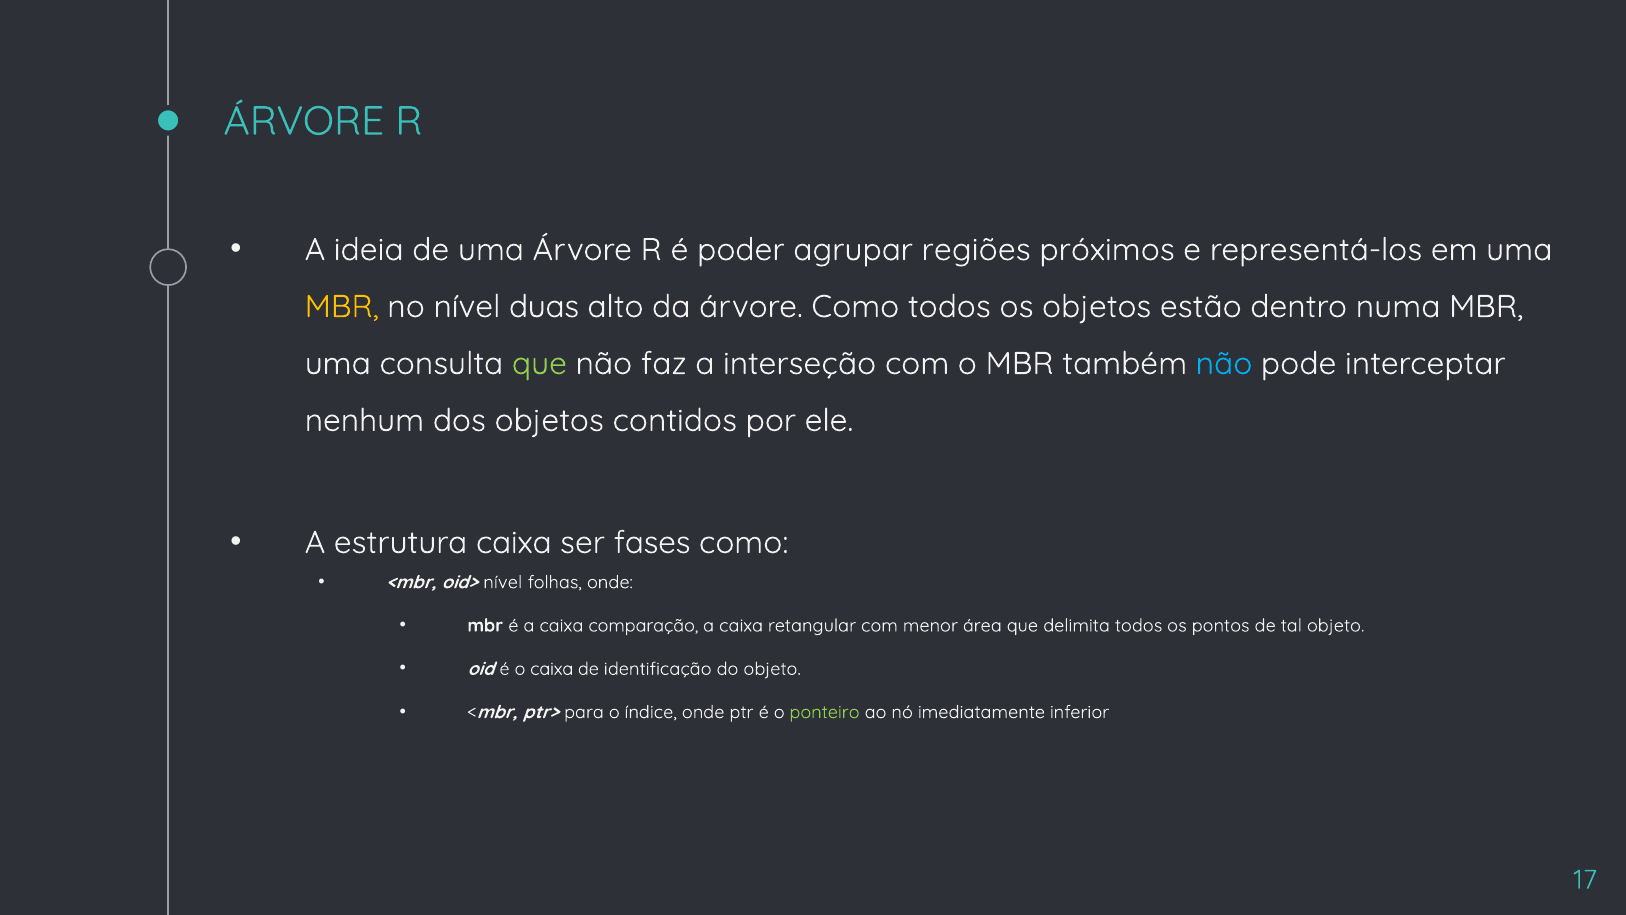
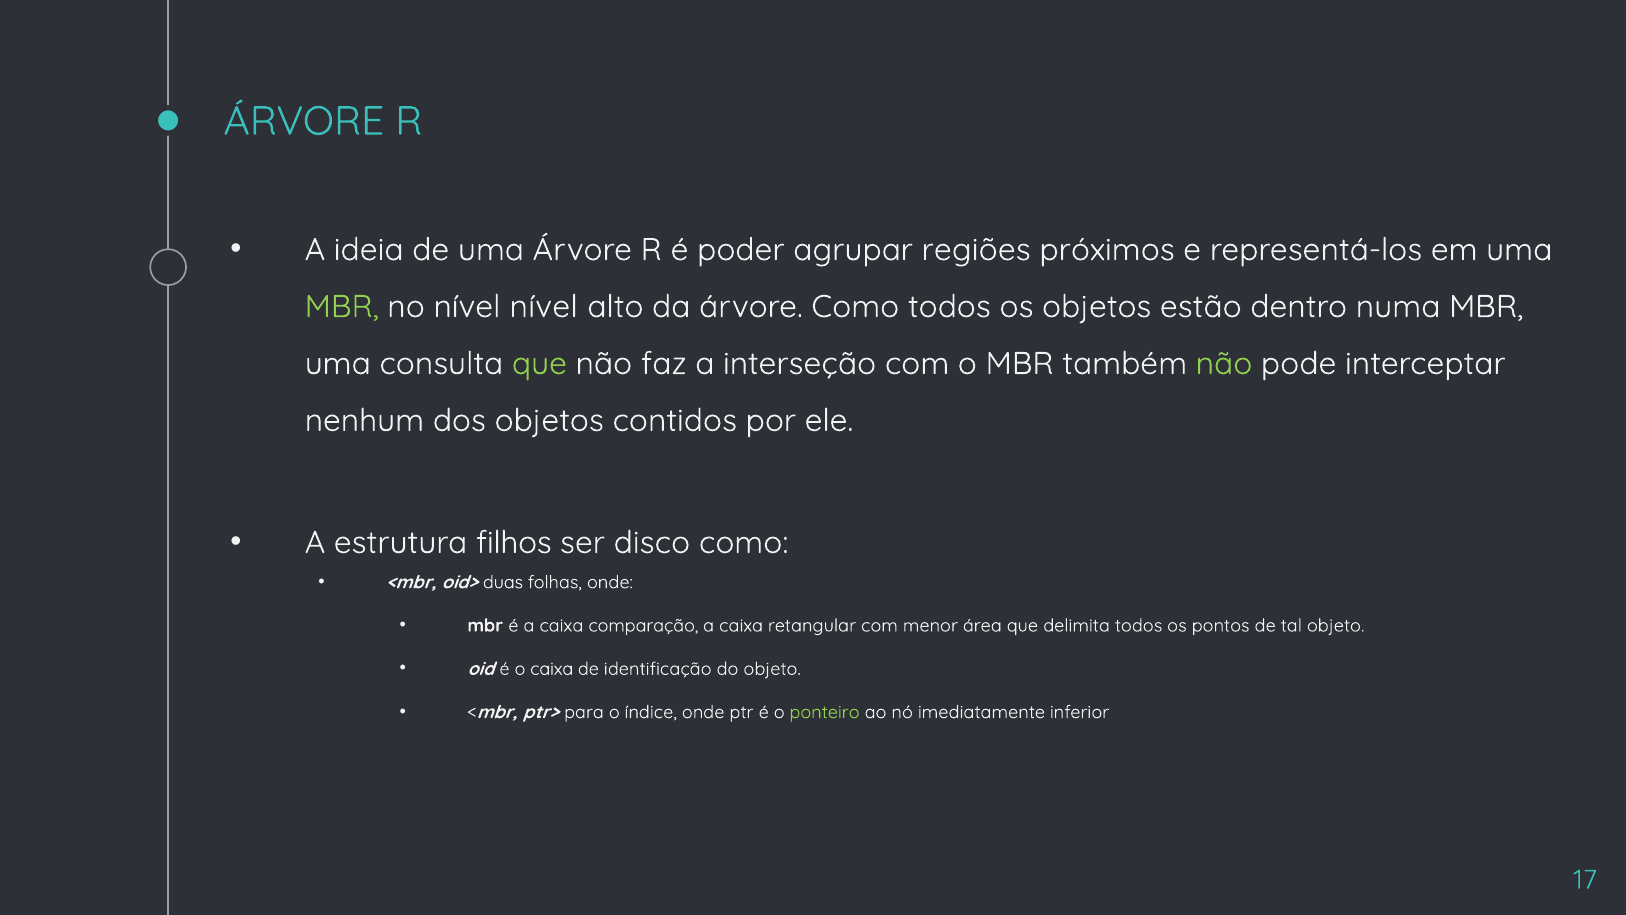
MBR colour: yellow -> light green (342, 307)
nível duas: duas -> nível (544, 307)
não colour: light blue -> light green (1224, 363)
estrutura caixa: caixa -> filhos (514, 542)
fases: fases -> disco (652, 542)
oid> nível: nível -> duas (503, 582)
